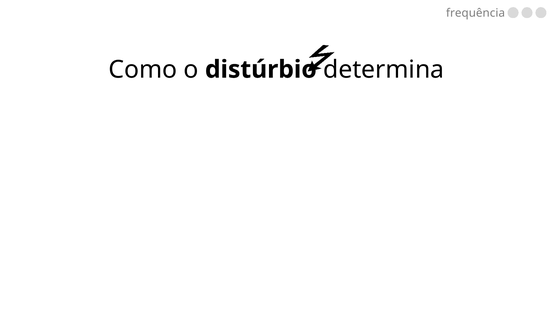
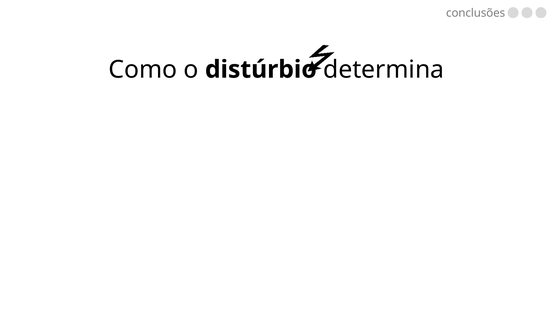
frequência: frequência -> conclusões (476, 13)
